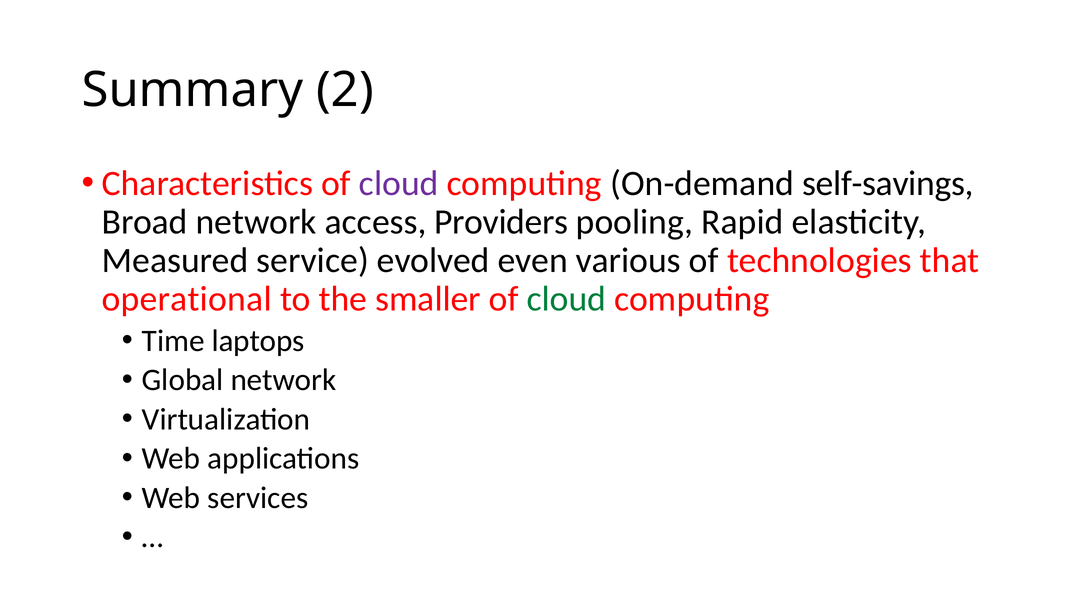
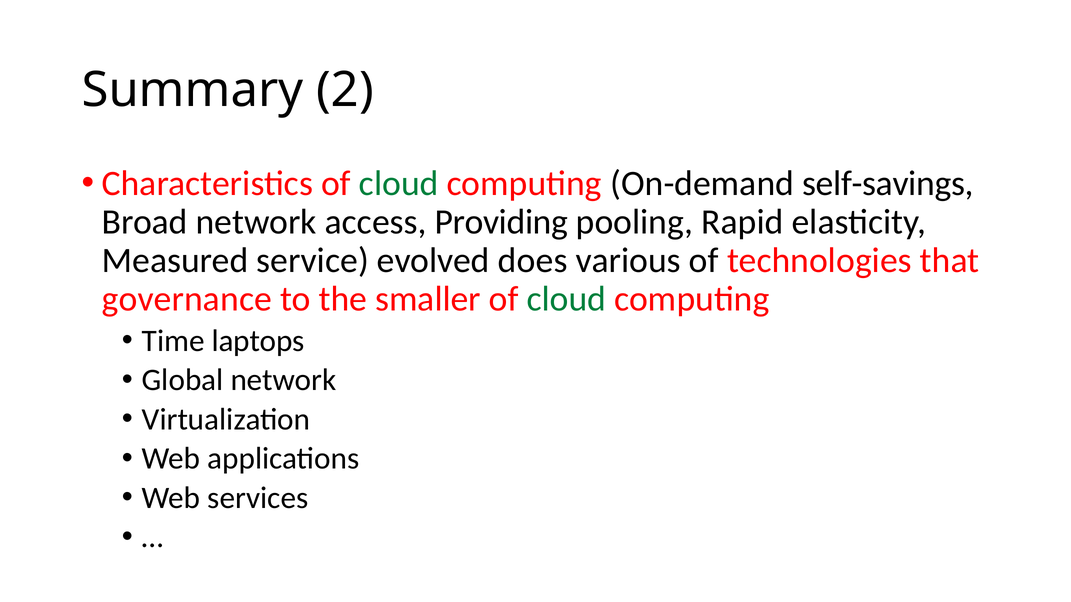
cloud colour: purple -> green (399, 183)
Providers: Providers -> Providing (501, 222)
even: even -> does (533, 261)
operational: operational -> governance (187, 299)
